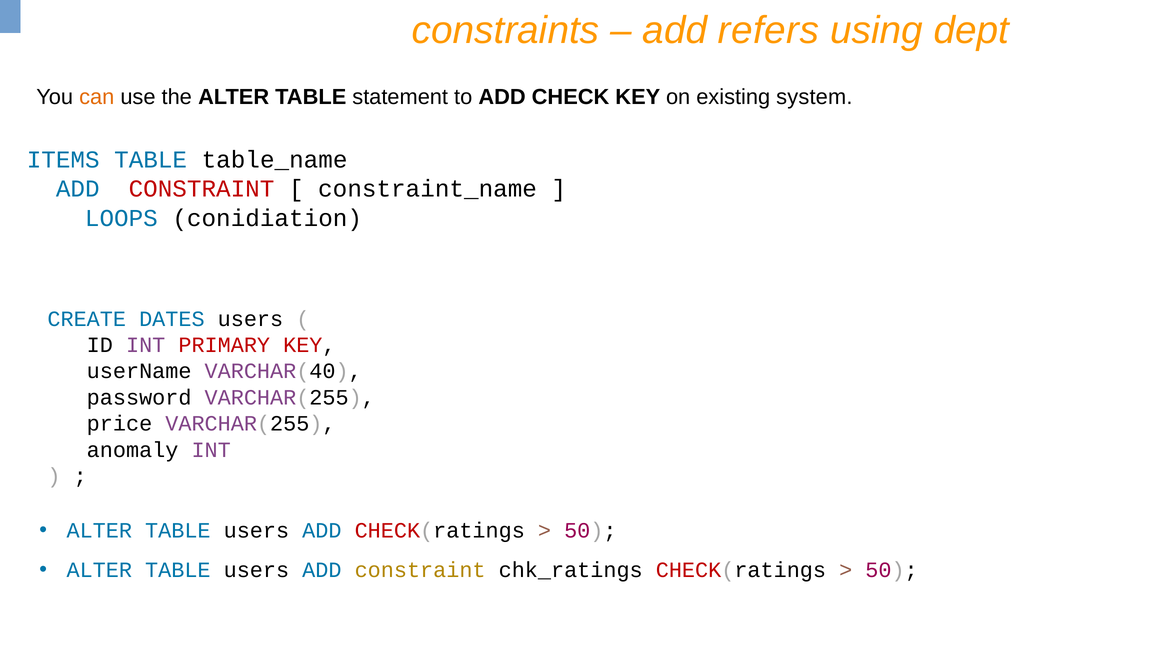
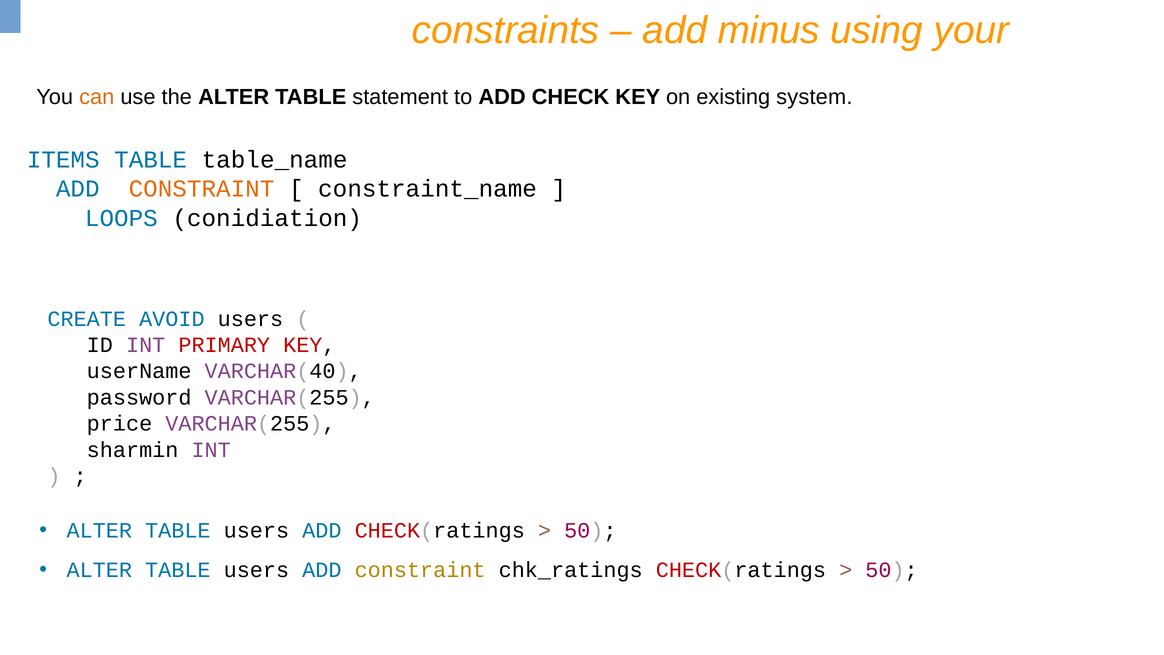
refers: refers -> minus (769, 30)
dept: dept -> your (971, 30)
CONSTRAINT colour: red -> orange (202, 189)
DATES: DATES -> AVOID (172, 319)
anomaly: anomaly -> sharmin (133, 450)
